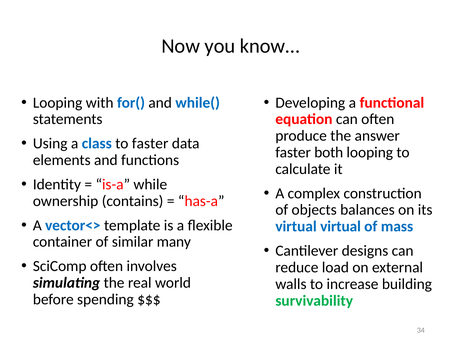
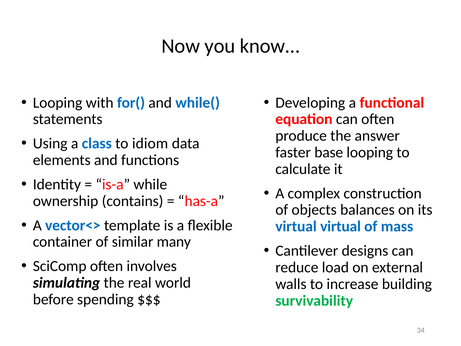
to faster: faster -> idiom (150, 143)
both: both -> base (329, 152)
